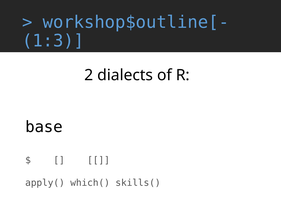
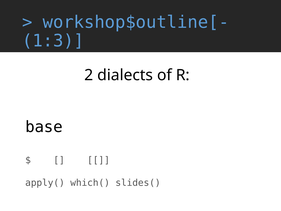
skills(: skills( -> slides( (138, 183)
